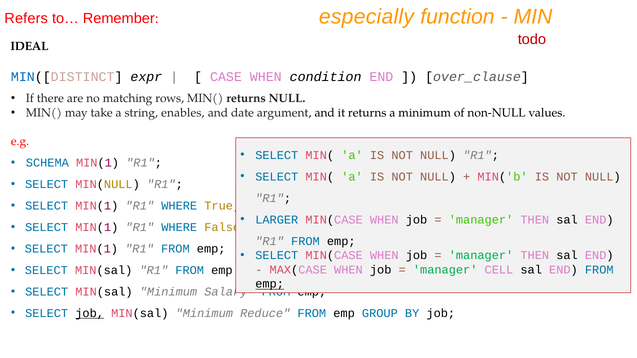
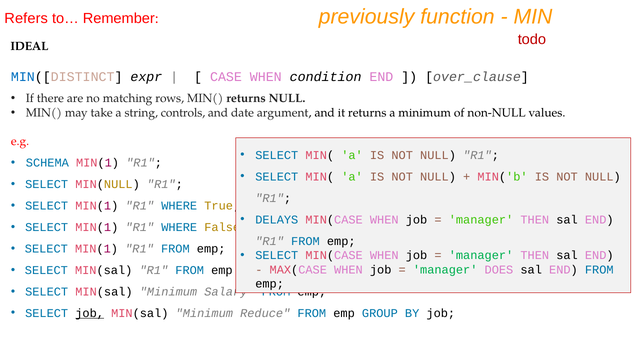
especially: especially -> previously (367, 17)
enables: enables -> controls (183, 113)
LARGER: LARGER -> DELAYS (277, 220)
CELL: CELL -> DOES (499, 270)
emp underline: present -> none (270, 284)
